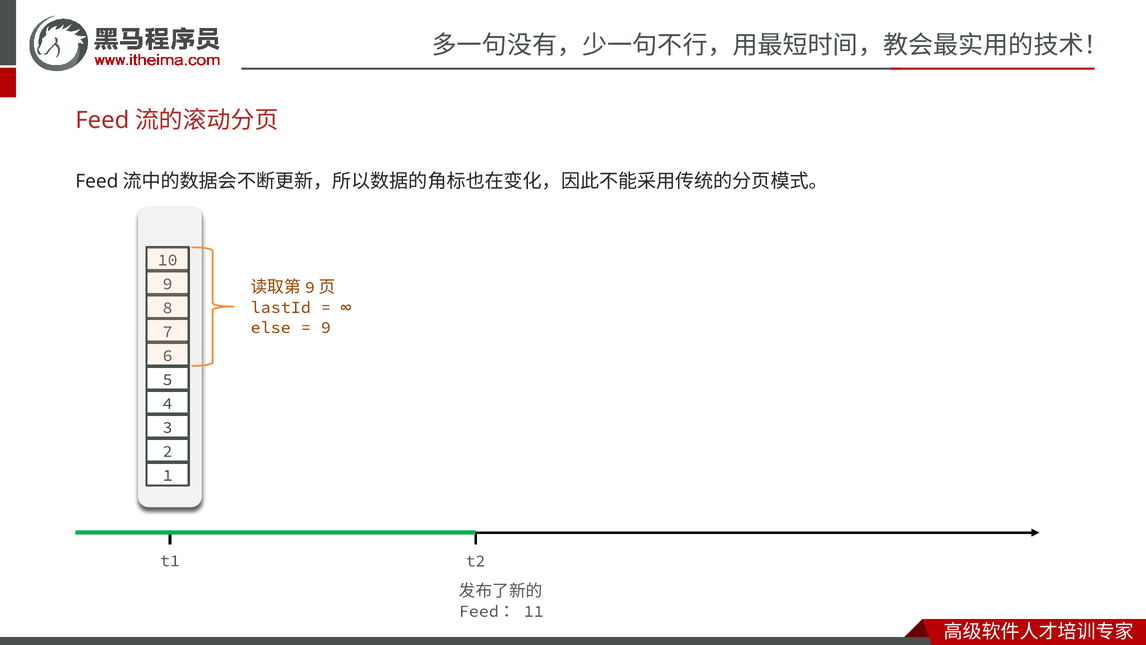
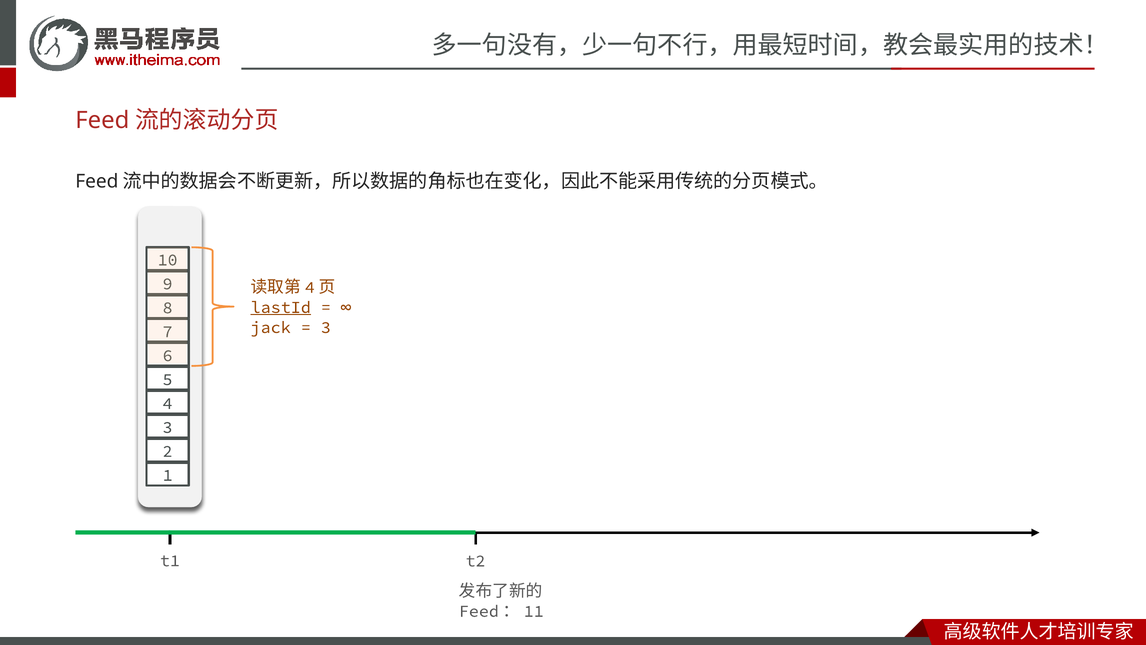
9: 9 -> 4 (310, 287)
lastId underline: none -> present (281, 307)
else: else -> jack (271, 327)
9: 9 -> 3 (326, 327)
